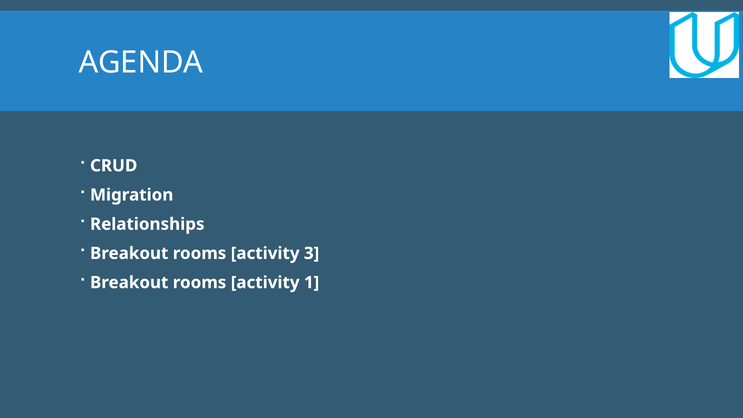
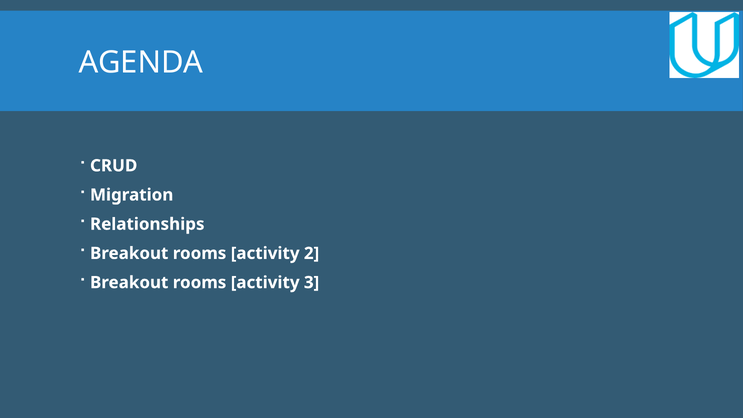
3: 3 -> 2 (312, 253)
1: 1 -> 3 (312, 283)
